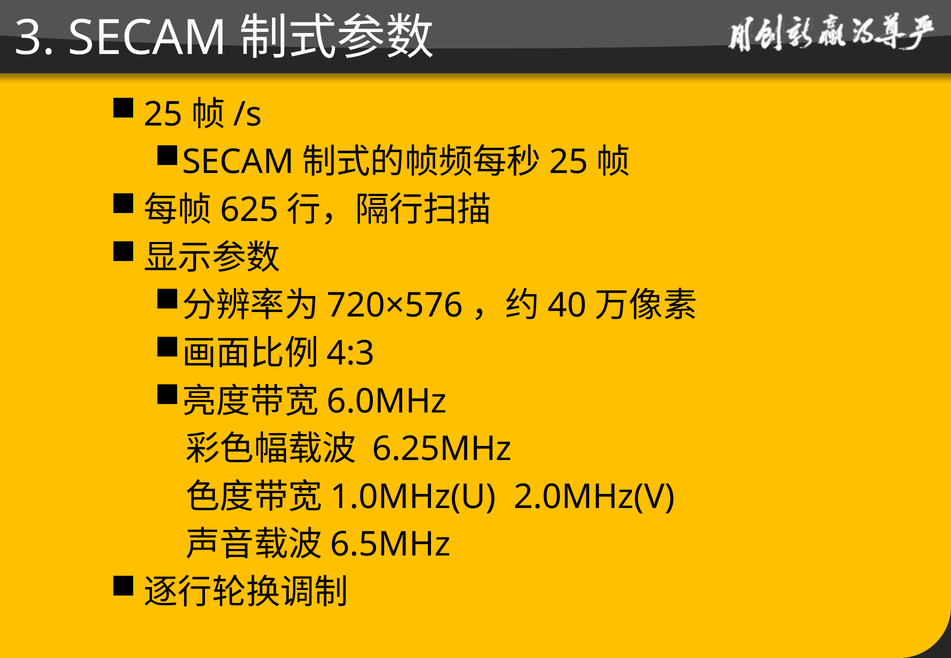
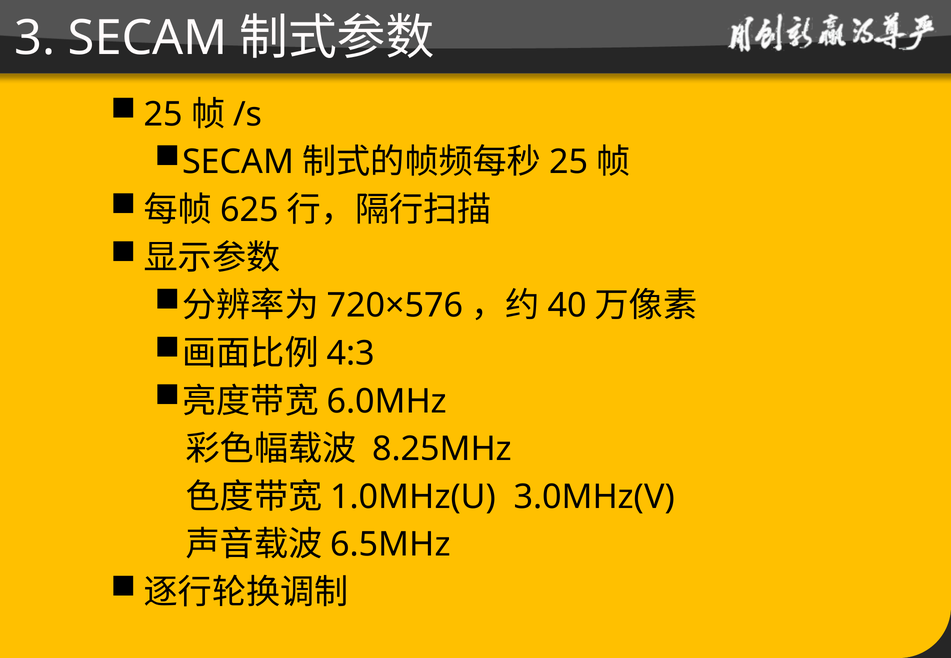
6.25MHz: 6.25MHz -> 8.25MHz (442, 449)
2.0MHz(V: 2.0MHz(V -> 3.0MHz(V (594, 497)
